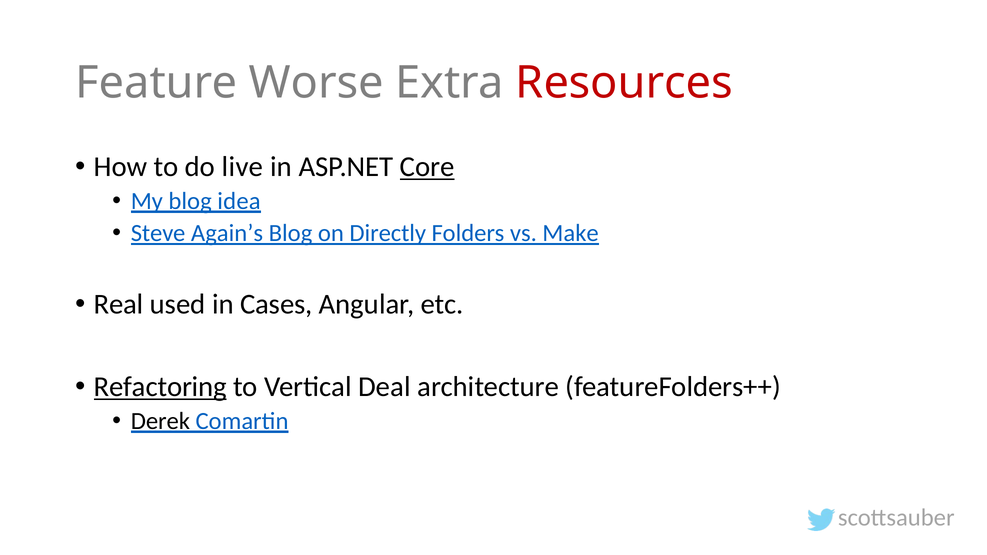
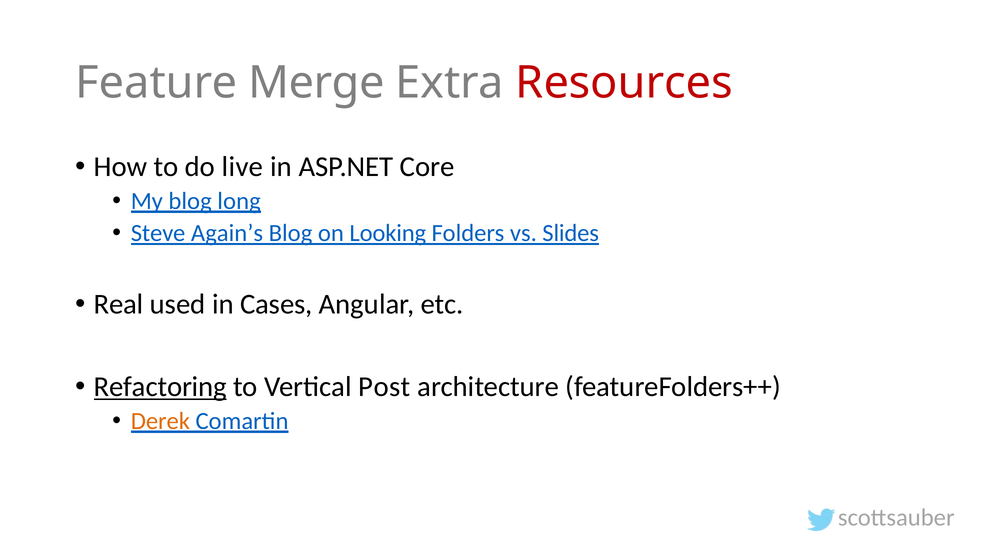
Worse: Worse -> Merge (316, 83)
Core underline: present -> none (427, 167)
idea: idea -> long (239, 201)
Directly: Directly -> Looking (388, 233)
Make: Make -> Slides (571, 233)
Deal: Deal -> Post (384, 387)
Derek colour: black -> orange (160, 421)
